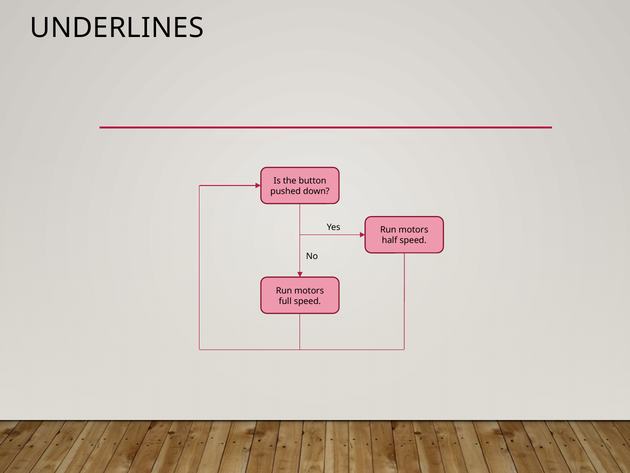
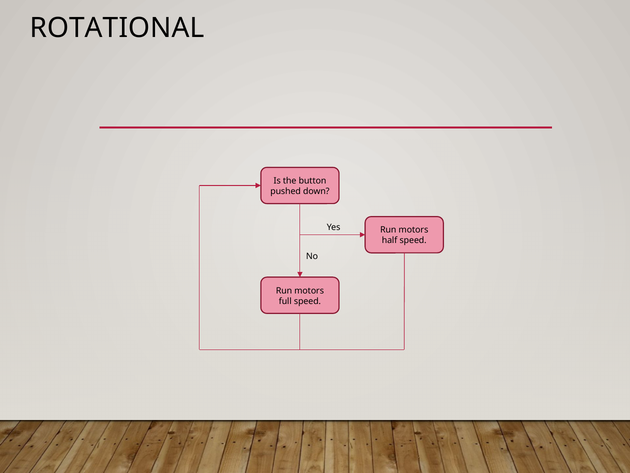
UNDERLINES: UNDERLINES -> ROTATIONAL (117, 28)
